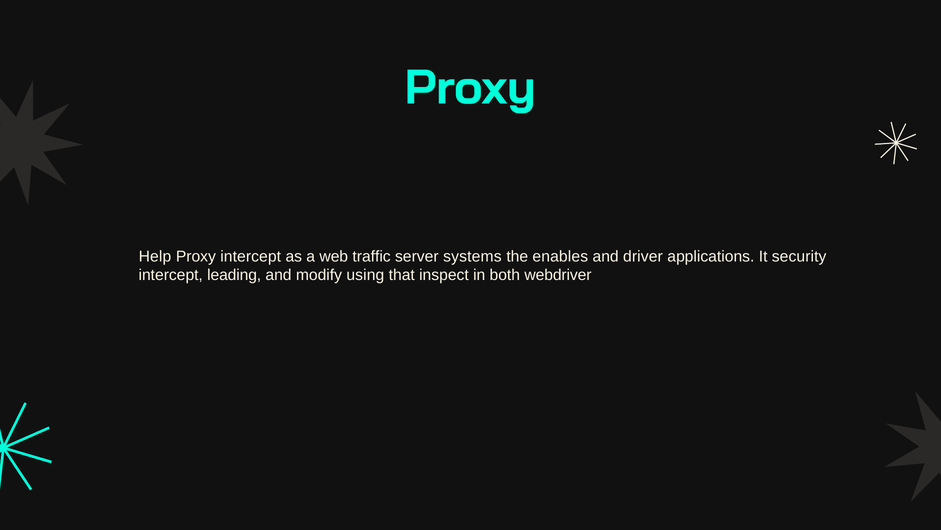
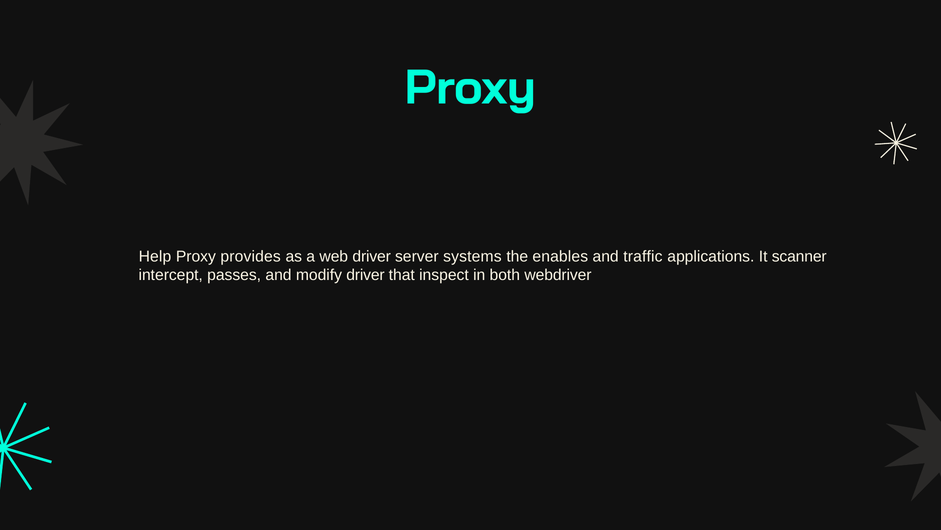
Proxy intercept: intercept -> provides (251, 256)
web traffic: traffic -> driver (372, 256)
driver: driver -> traffic (643, 256)
security: security -> scanner (799, 256)
leading: leading -> passes (234, 275)
modify using: using -> driver (365, 275)
